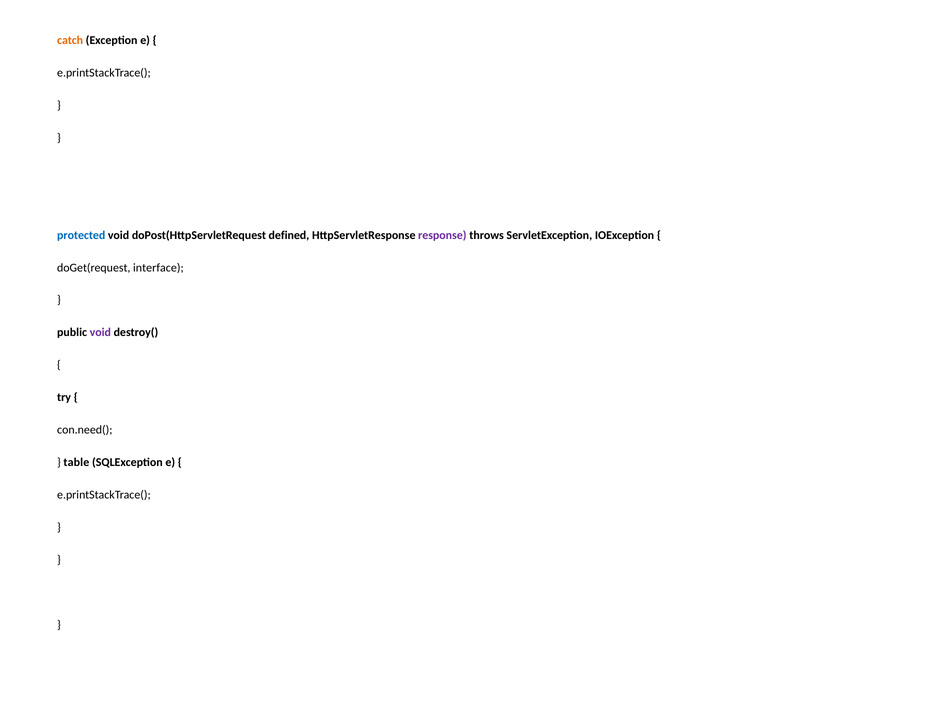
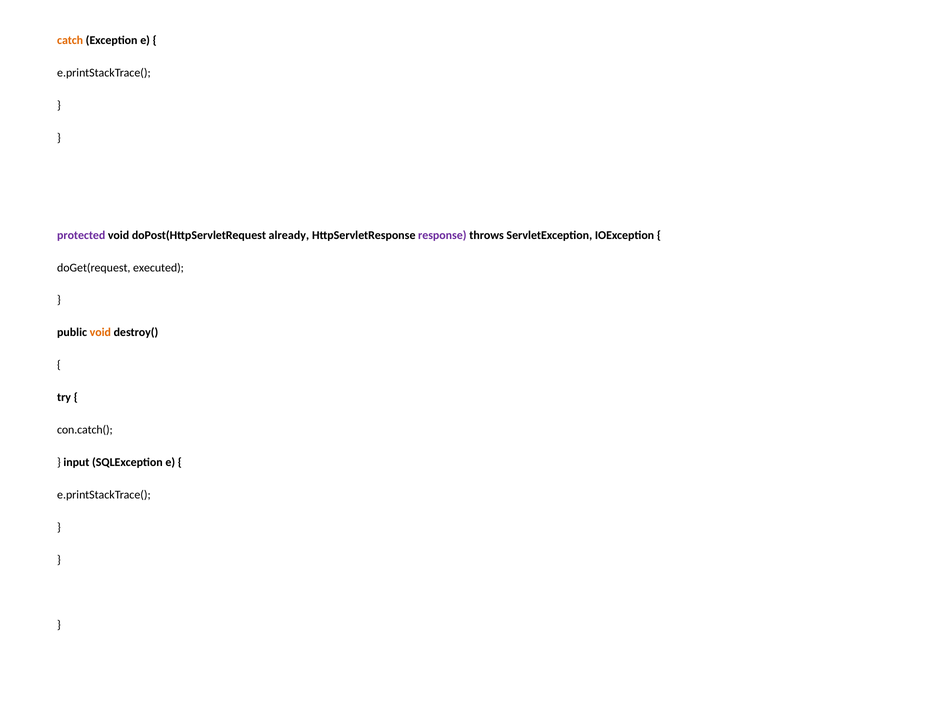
protected colour: blue -> purple (81, 235)
defined: defined -> already (289, 235)
interface: interface -> executed (158, 268)
void colour: purple -> orange (100, 332)
con.need(: con.need( -> con.catch( (85, 430)
table: table -> input (76, 462)
